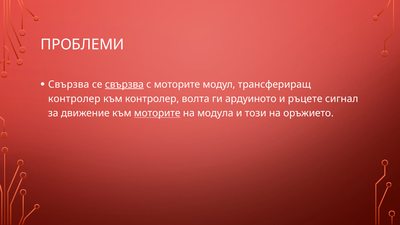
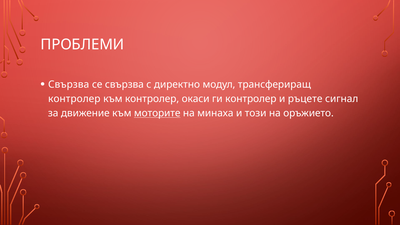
свързва underline: present -> none (124, 84)
с моторите: моторите -> директно (177, 84)
волта: волта -> окаси (196, 99)
ги ардуиното: ардуиното -> контролер (251, 99)
модула: модула -> минаха (215, 113)
